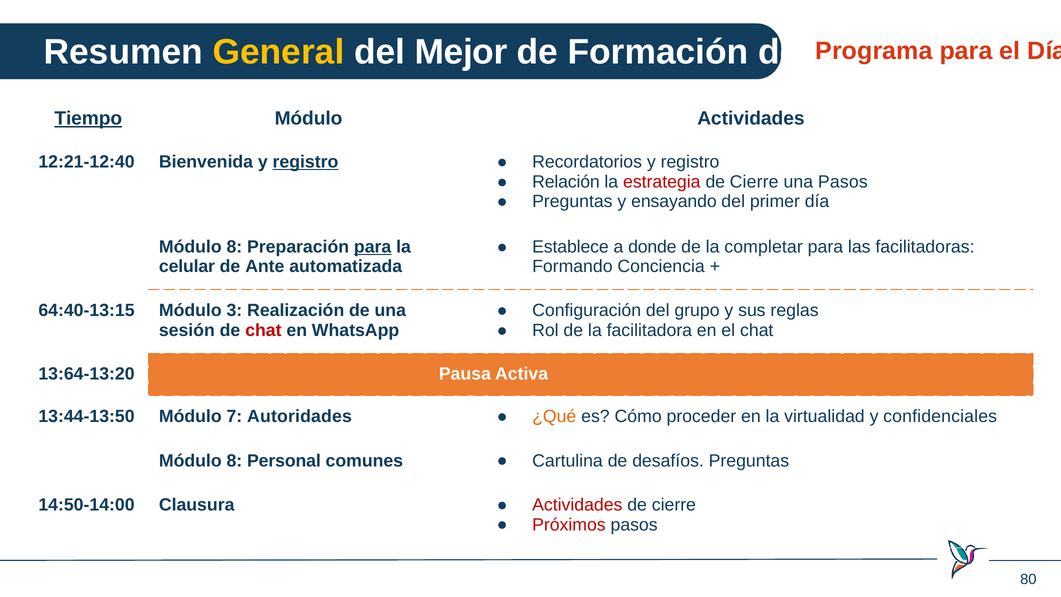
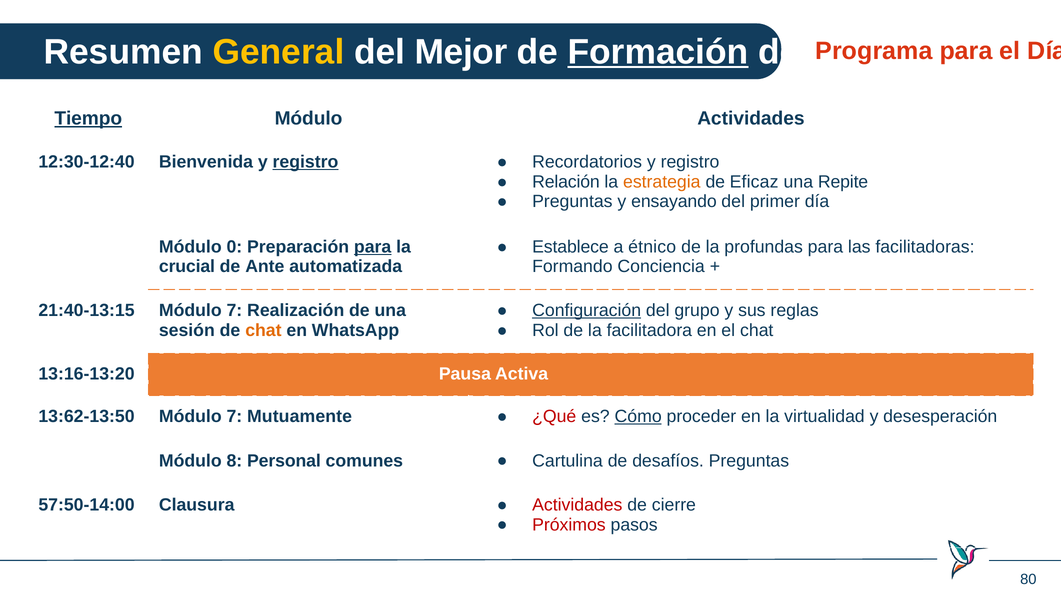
Formación underline: none -> present (658, 52)
12:21-12:40: 12:21-12:40 -> 12:30-12:40 (87, 162)
estrategia colour: red -> orange (662, 182)
Cierre: Cierre -> Eficaz (754, 182)
una Pasos: Pasos -> Repite (843, 182)
donde: donde -> étnico (652, 247)
completar: completar -> profundas (764, 247)
8: 8 -> 0 (234, 247)
celular: celular -> crucial (187, 267)
64:40-13:15: 64:40-13:15 -> 21:40-13:15 (87, 310)
3: 3 -> 7 (234, 310)
Configuración underline: none -> present (587, 310)
chat colour: red -> orange (263, 330)
13:64-13:20: 13:64-13:20 -> 13:16-13:20 (87, 374)
13:44-13:50: 13:44-13:50 -> 13:62-13:50 (87, 416)
Autoridades: Autoridades -> Mutuamente (300, 416)
¿Qué colour: orange -> red (554, 416)
Cómo underline: none -> present (638, 416)
confidenciales: confidenciales -> desesperación (940, 416)
14:50-14:00: 14:50-14:00 -> 57:50-14:00 (87, 505)
